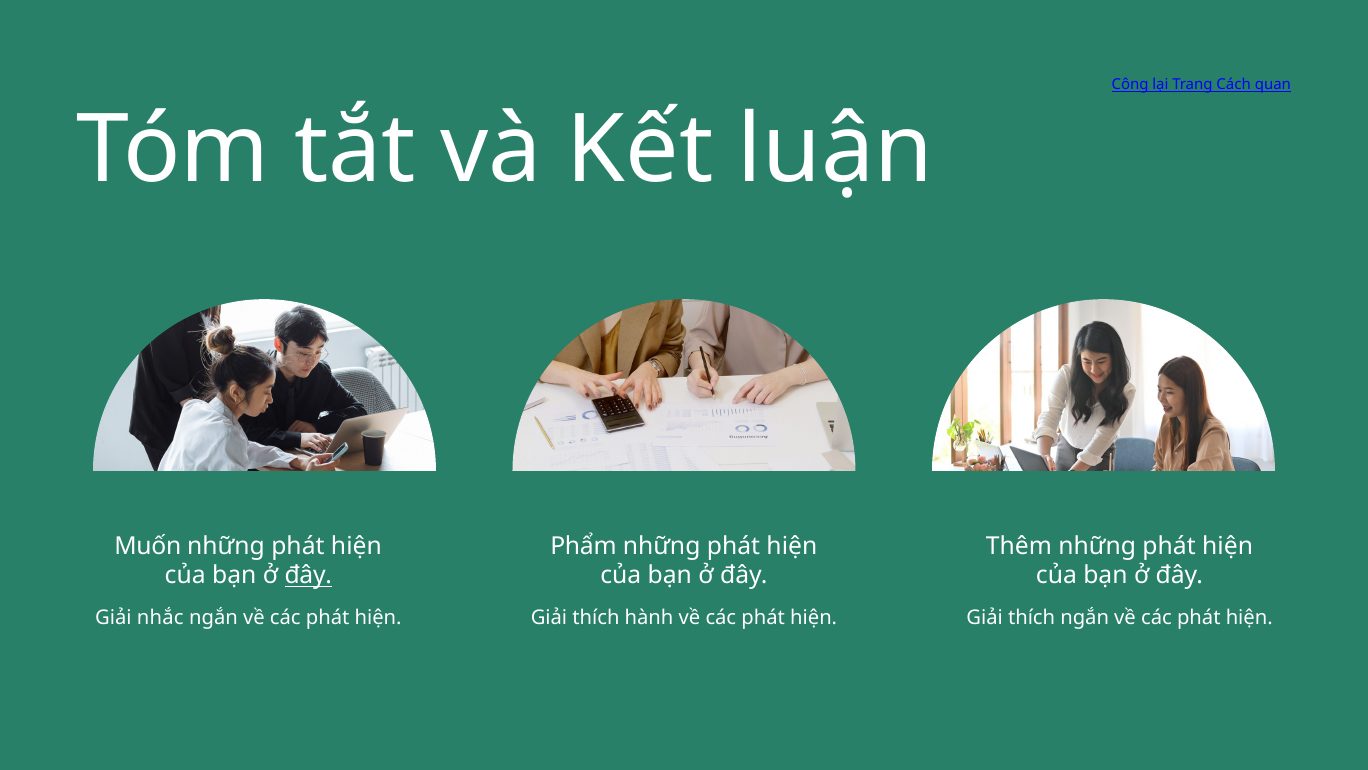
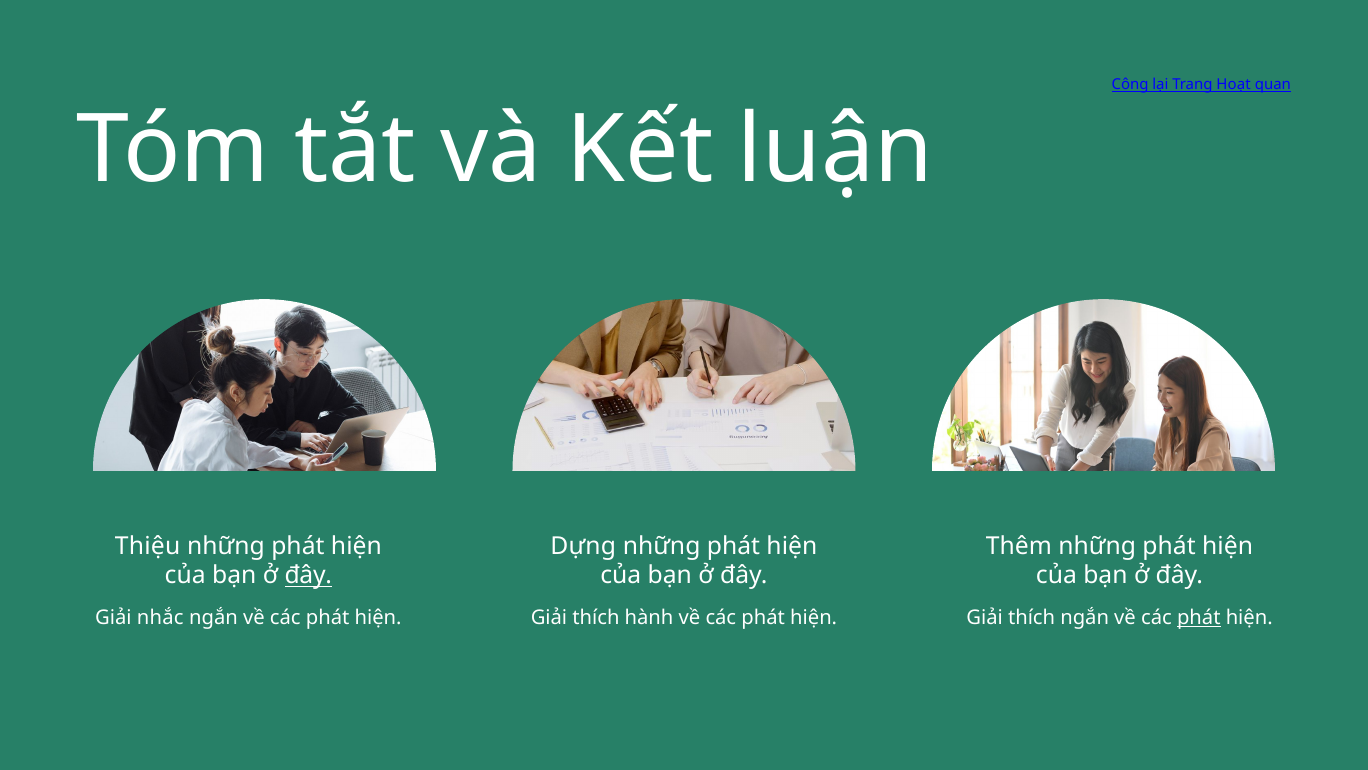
Cách: Cách -> Hoạt (1234, 85)
Muốn: Muốn -> Thiệu (148, 546)
Phẩm: Phẩm -> Dựng (583, 546)
phát underline: none -> present (1199, 618)
